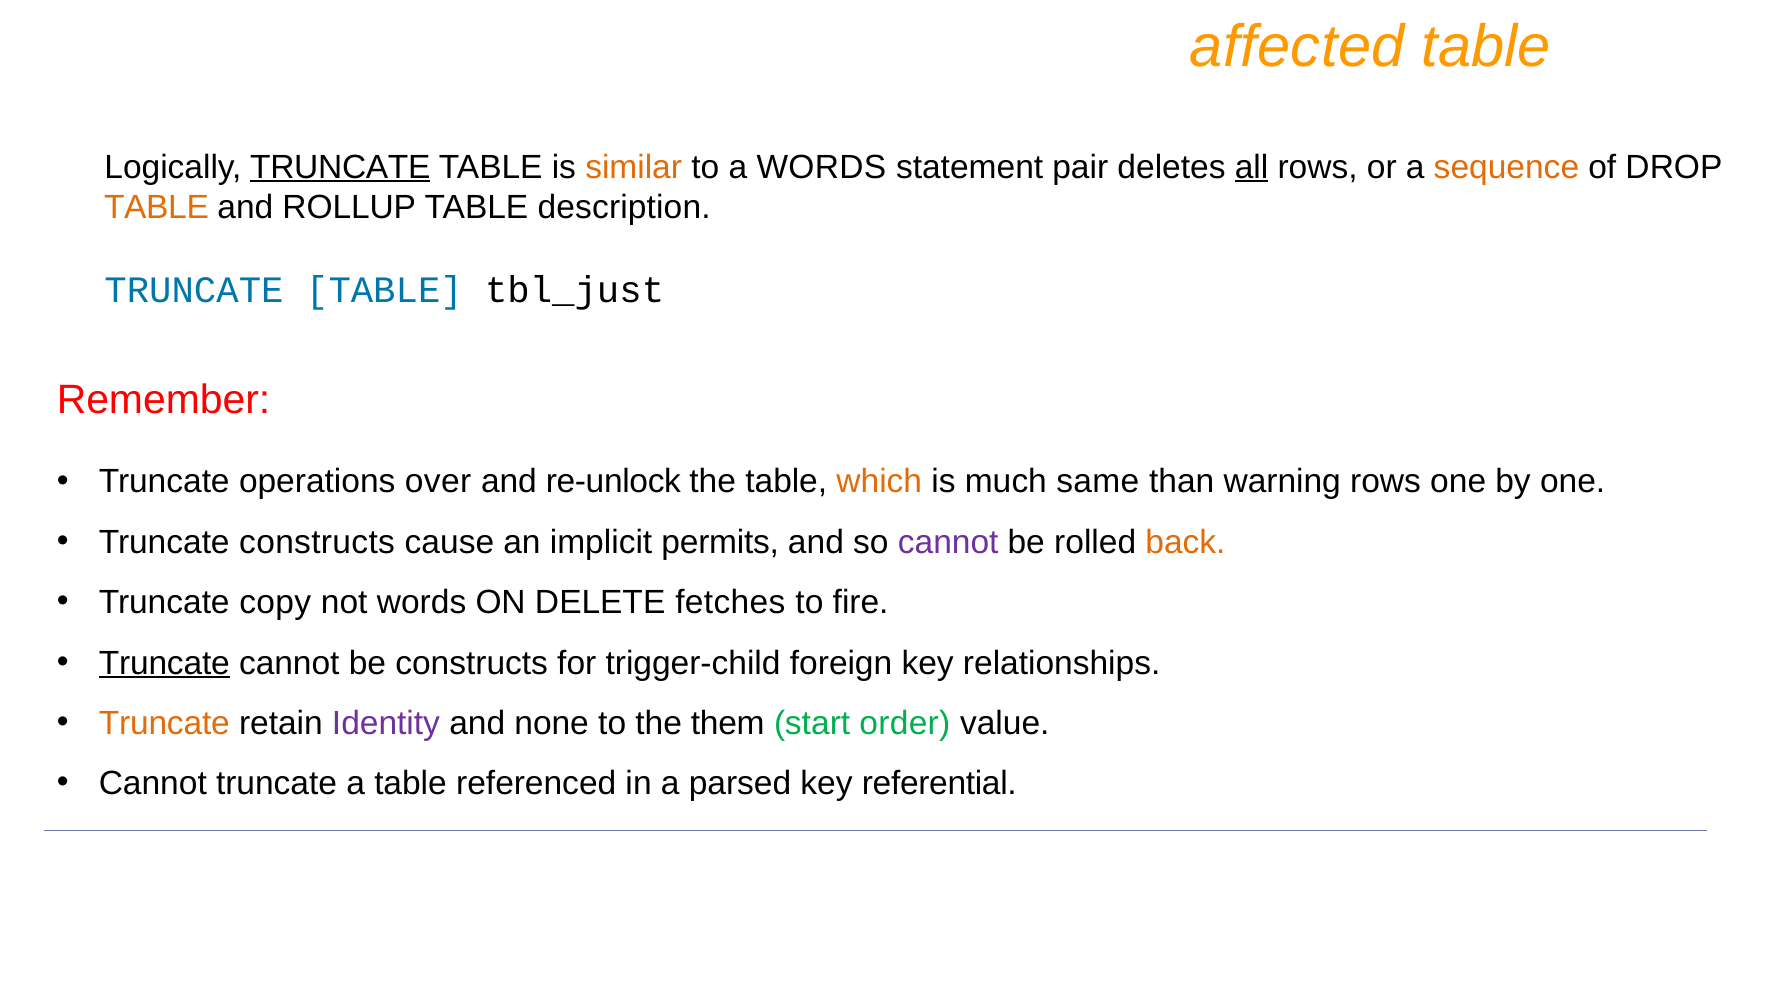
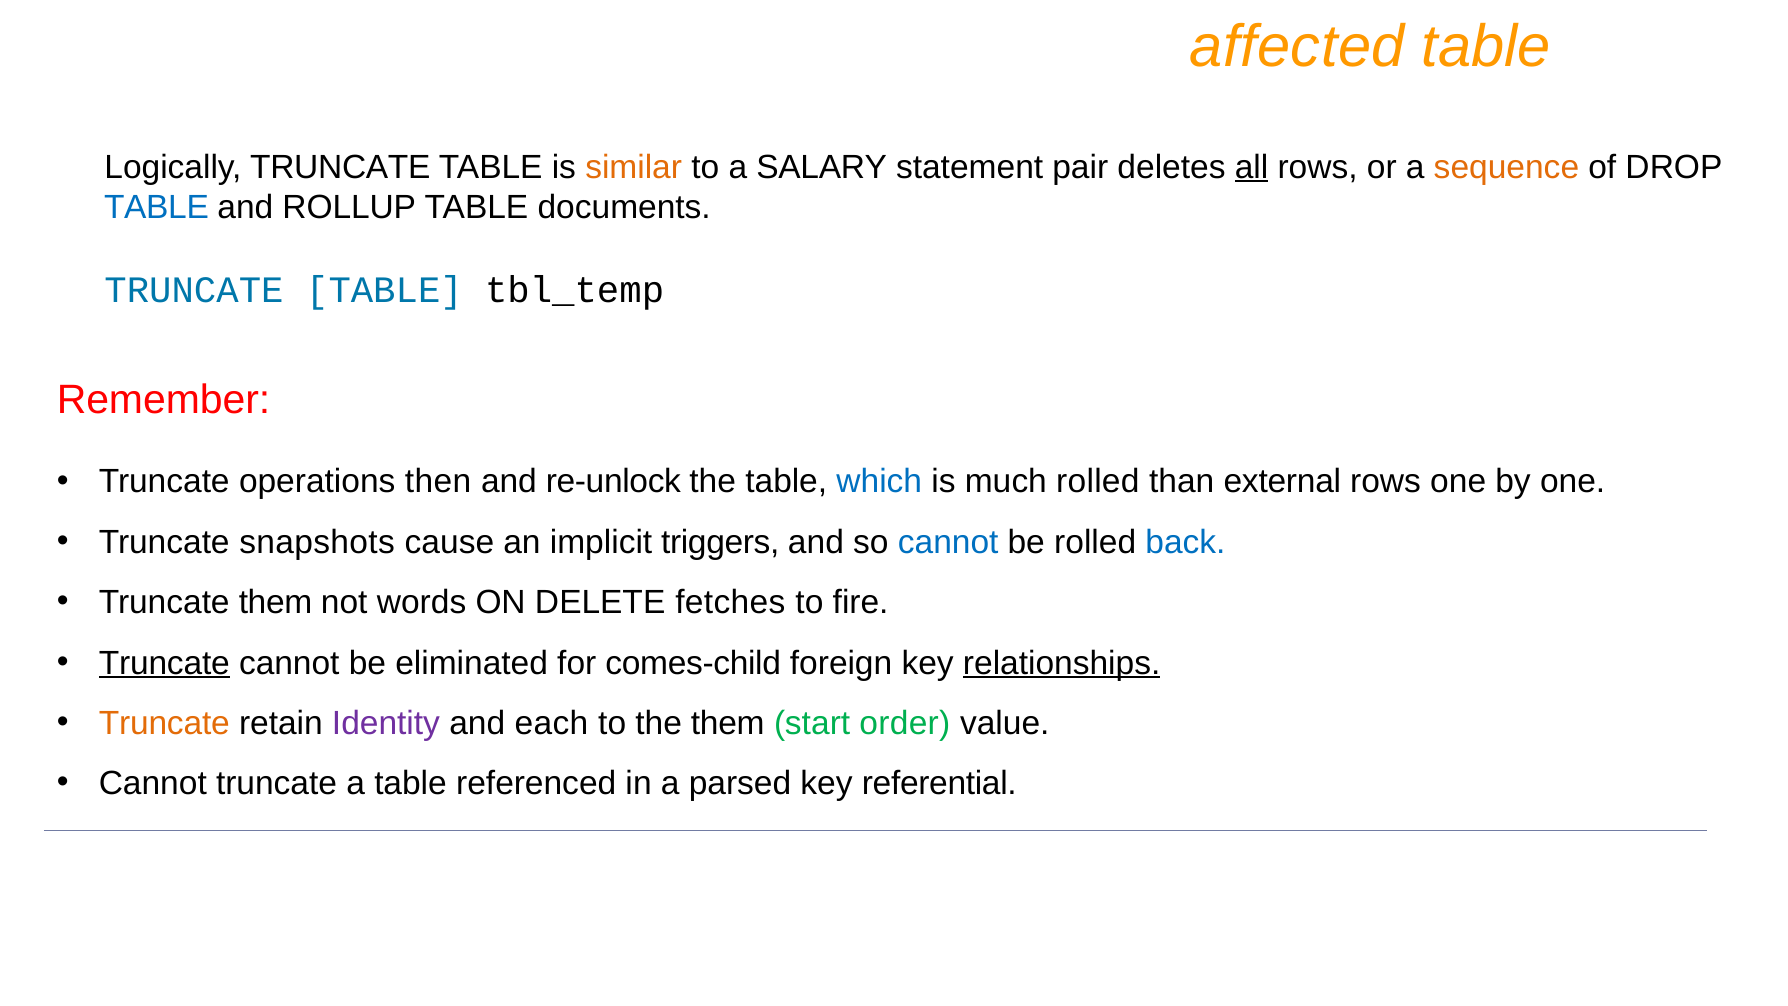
TRUNCATE underline: present -> none (340, 167)
a WORDS: WORDS -> SALARY (822, 167)
TABLE colour: orange -> blue (156, 207)
description: description -> documents (624, 207)
tbl_just: tbl_just -> tbl_temp (575, 290)
over: over -> then (438, 482)
which colour: orange -> blue (879, 482)
much same: same -> rolled (1098, 482)
warning: warning -> external (1282, 482)
Truncate constructs: constructs -> snapshots (317, 542)
permits: permits -> triggers (720, 542)
cannot colour: purple -> blue (948, 542)
back colour: orange -> blue (1185, 542)
Truncate copy: copy -> them (276, 602)
be constructs: constructs -> eliminated (472, 663)
trigger-child: trigger-child -> comes-child (693, 663)
relationships underline: none -> present (1062, 663)
none: none -> each (551, 723)
